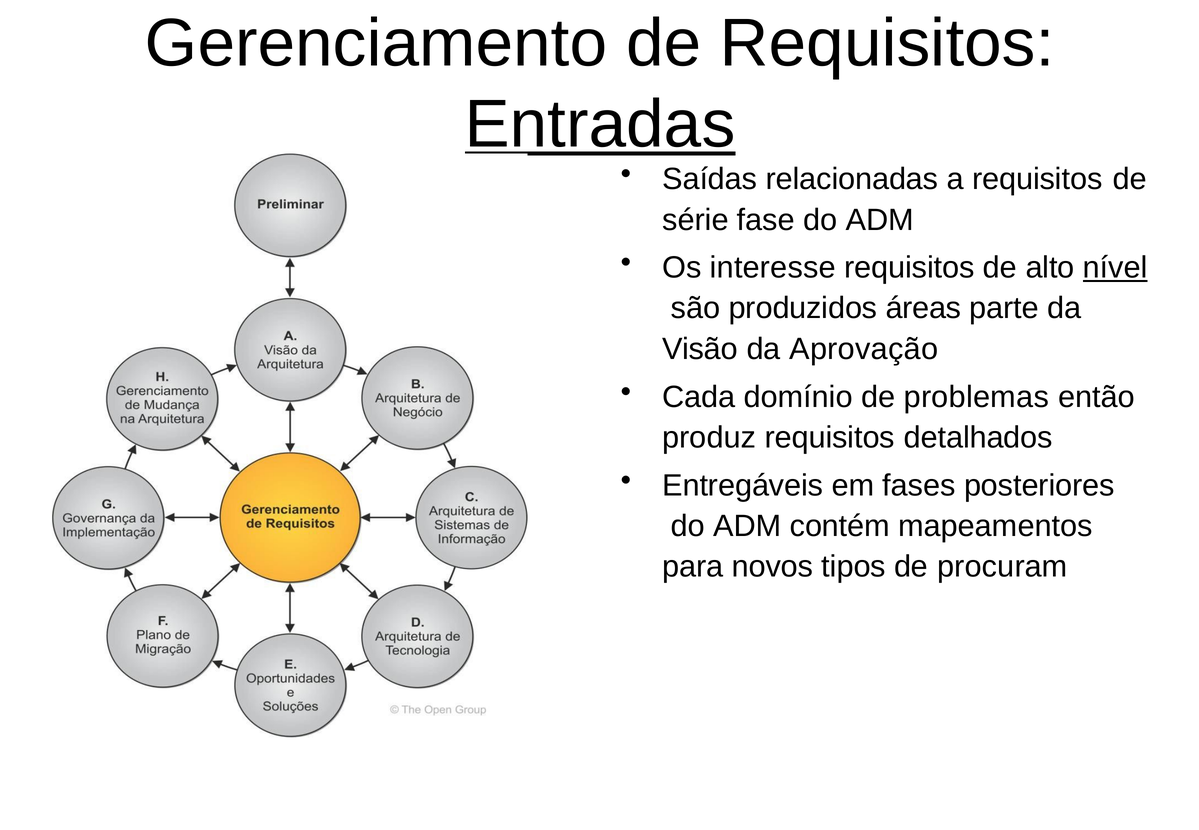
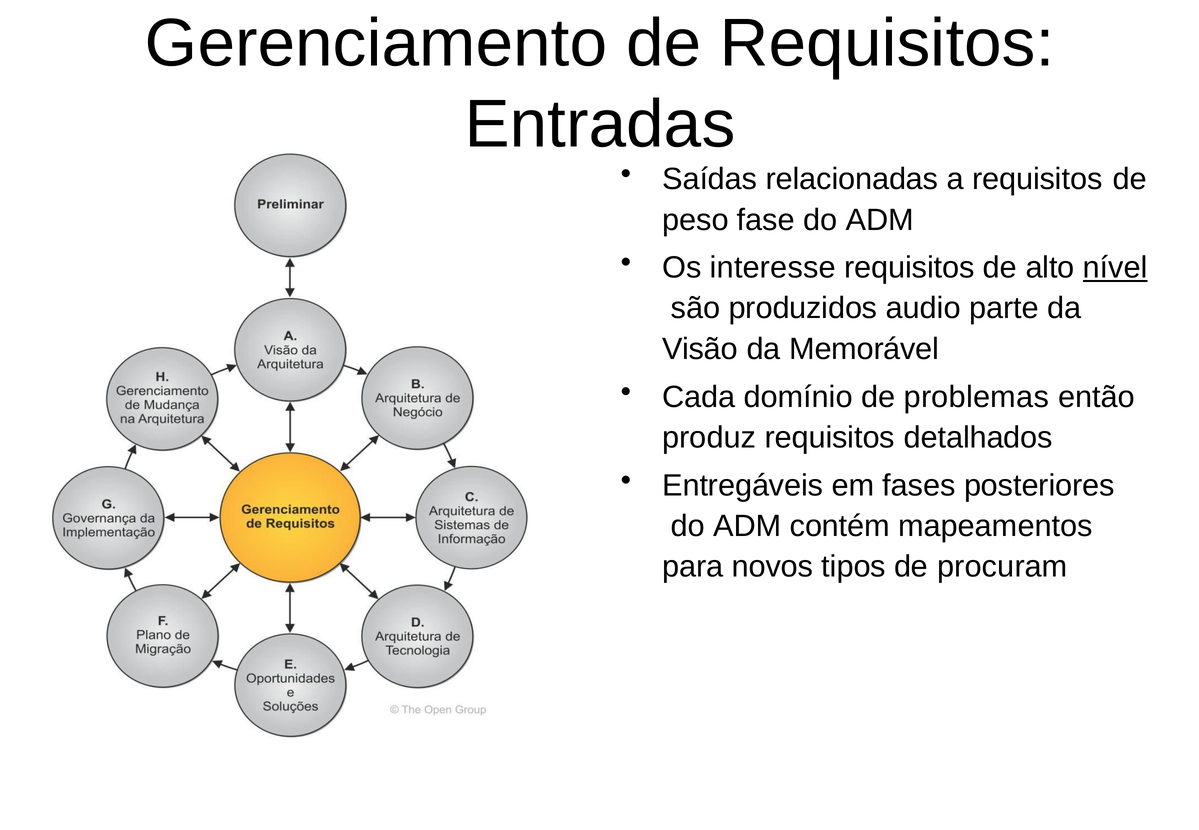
Entradas underline: present -> none (600, 124)
série: série -> peso (696, 220)
áreas: áreas -> audio (923, 308)
Aprovação: Aprovação -> Memorável (864, 349)
